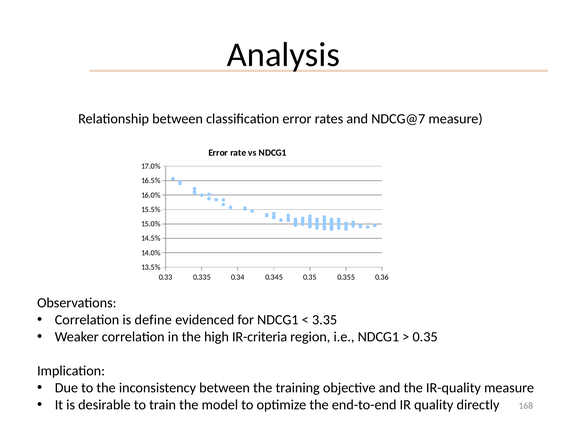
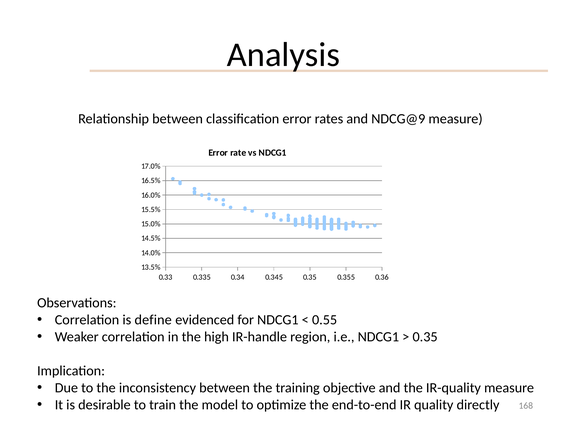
NDCG@7: NDCG@7 -> NDCG@9 (398, 119)
3.35: 3.35 -> 0.55 (325, 320)
IR-criteria: IR-criteria -> IR-handle (260, 337)
